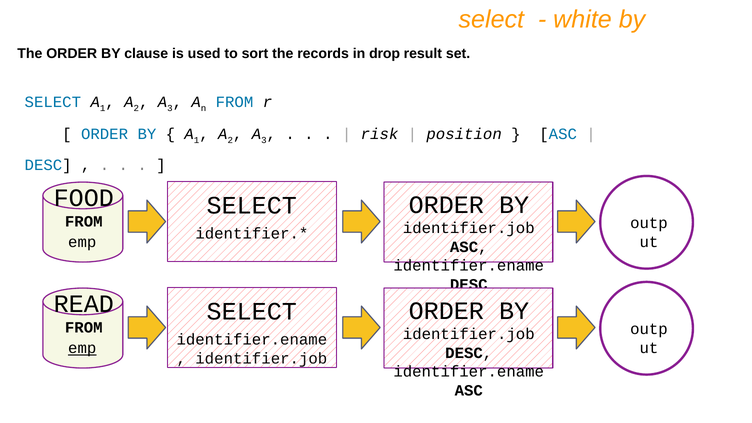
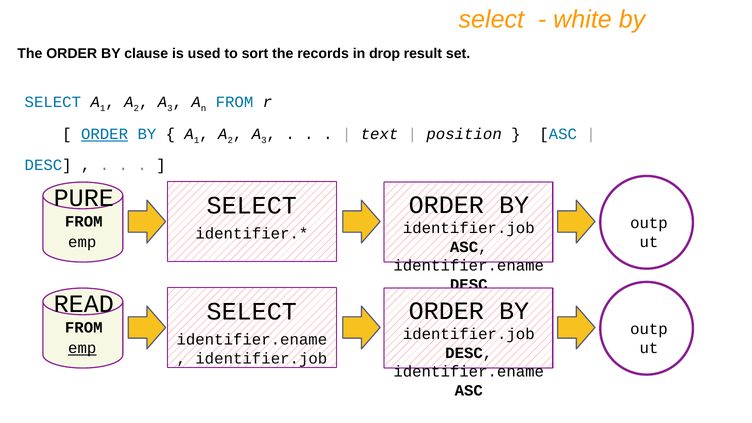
ORDER underline: none -> present (105, 134)
risk: risk -> text (380, 134)
FOOD: FOOD -> PURE (84, 198)
